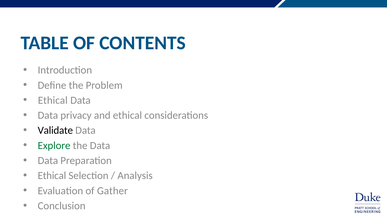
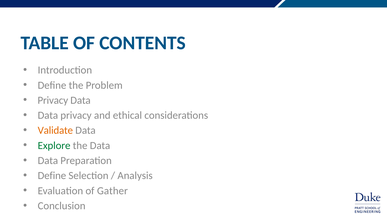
Ethical: Ethical -> Privacy (53, 100)
Validate colour: black -> orange (55, 130)
Ethical: Ethical -> Define (52, 175)
